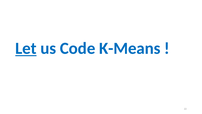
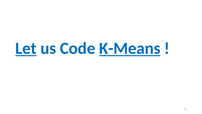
K-Means underline: none -> present (130, 48)
